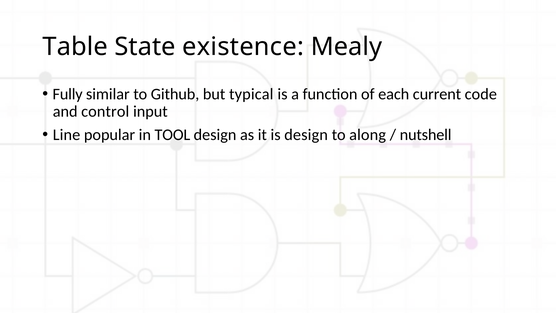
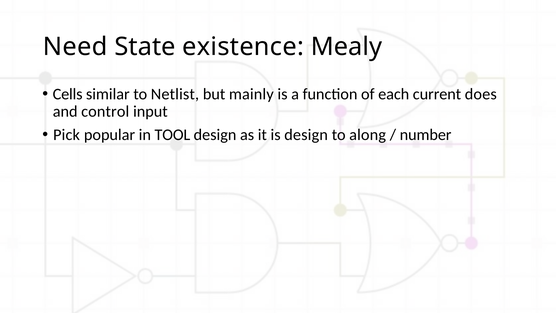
Table: Table -> Need (75, 47)
Fully: Fully -> Cells (68, 94)
Github: Github -> Netlist (175, 94)
typical: typical -> mainly (251, 94)
code: code -> does (481, 94)
Line: Line -> Pick (66, 135)
nutshell: nutshell -> number (426, 135)
